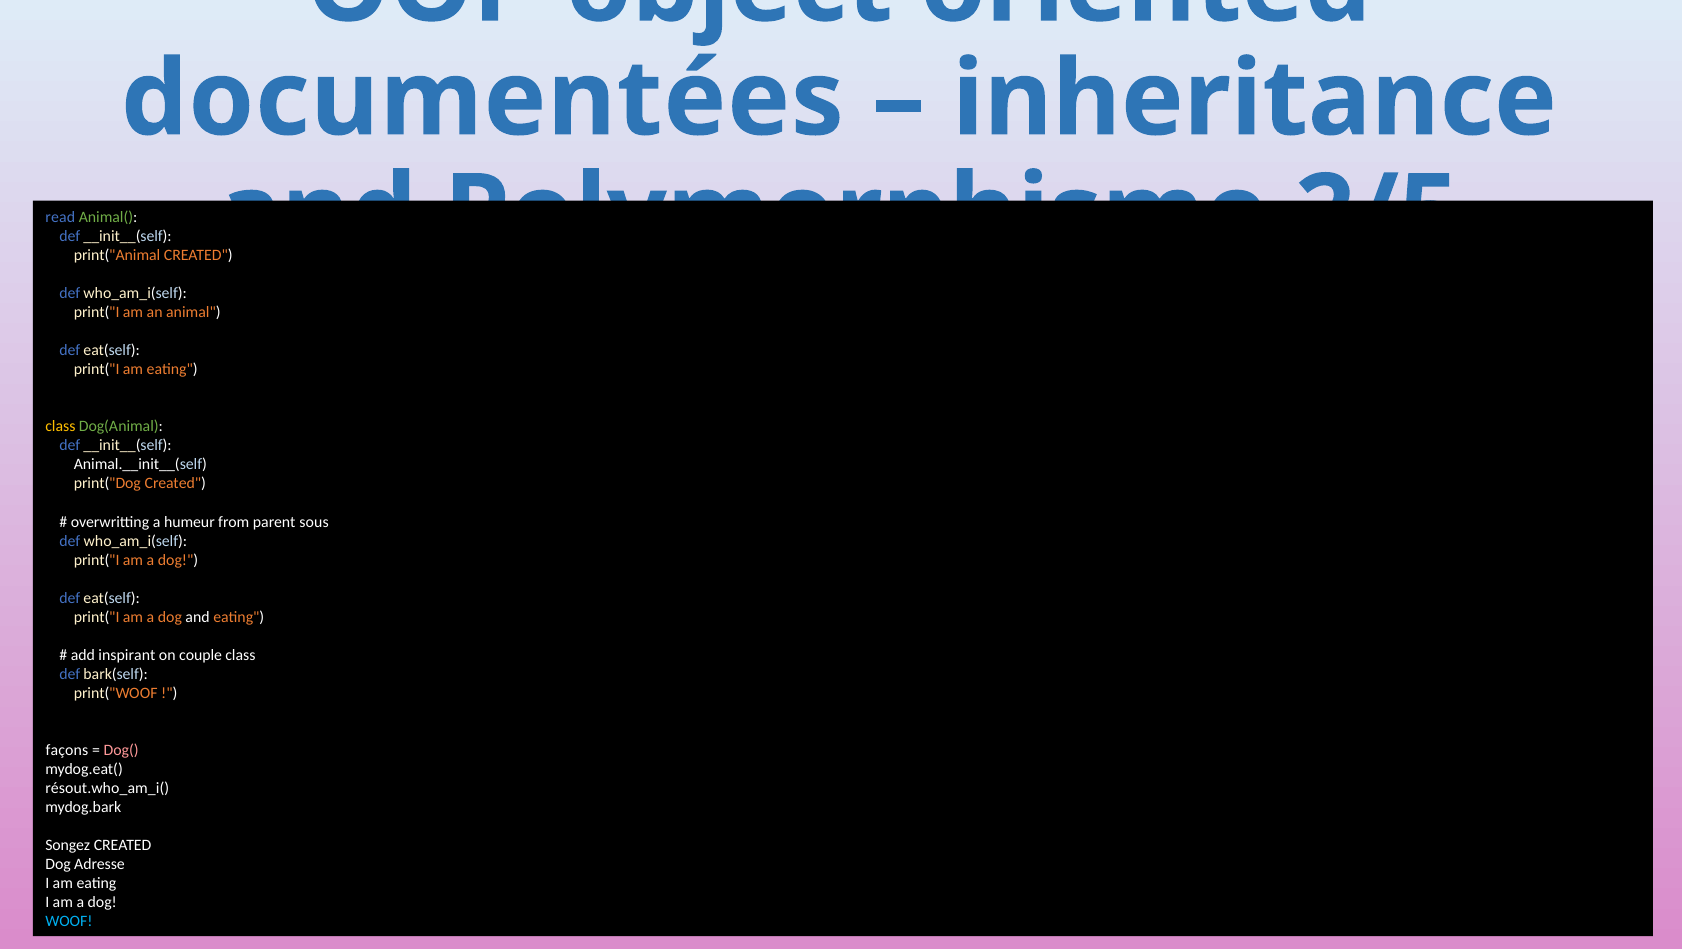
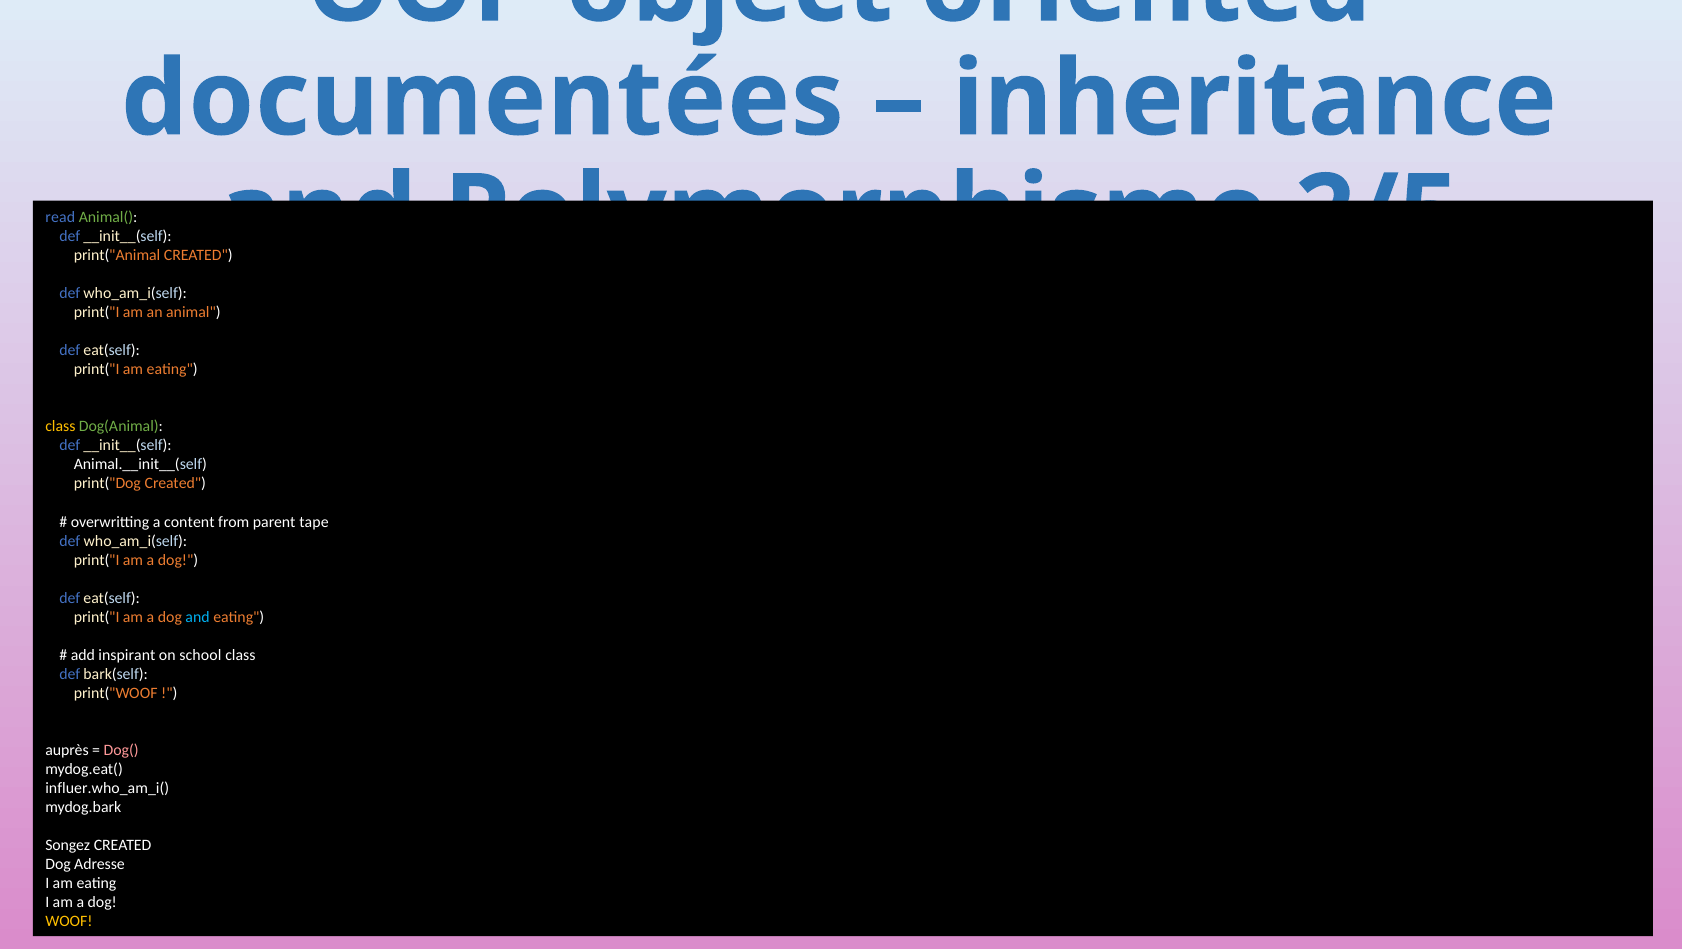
humeur: humeur -> content (189, 521)
sous: sous -> tape (314, 521)
and colour: white -> light blue (198, 617)
couple: couple -> school (200, 655)
façons: façons -> auprès (67, 750)
résout.who_am_i(: résout.who_am_i( -> influer.who_am_i( (107, 788)
WOOF colour: light blue -> yellow (69, 921)
